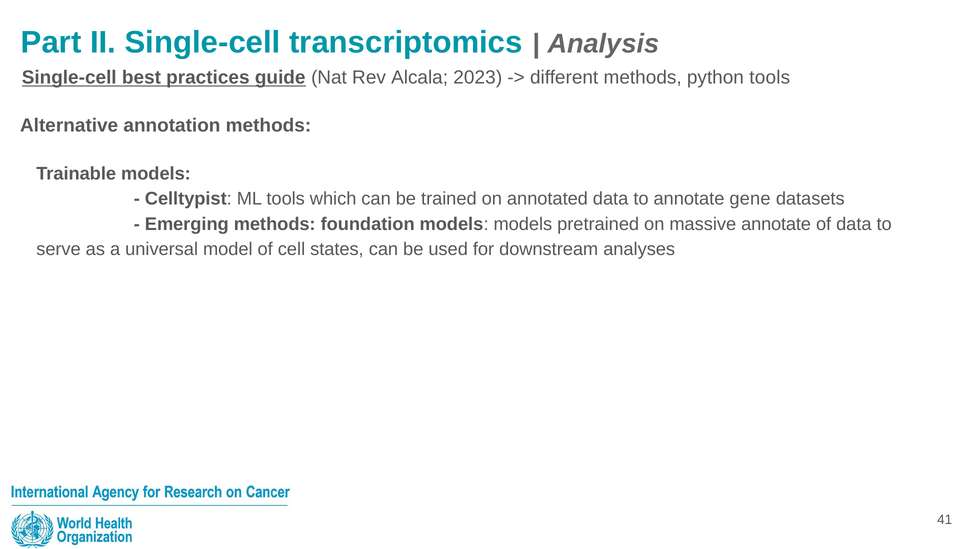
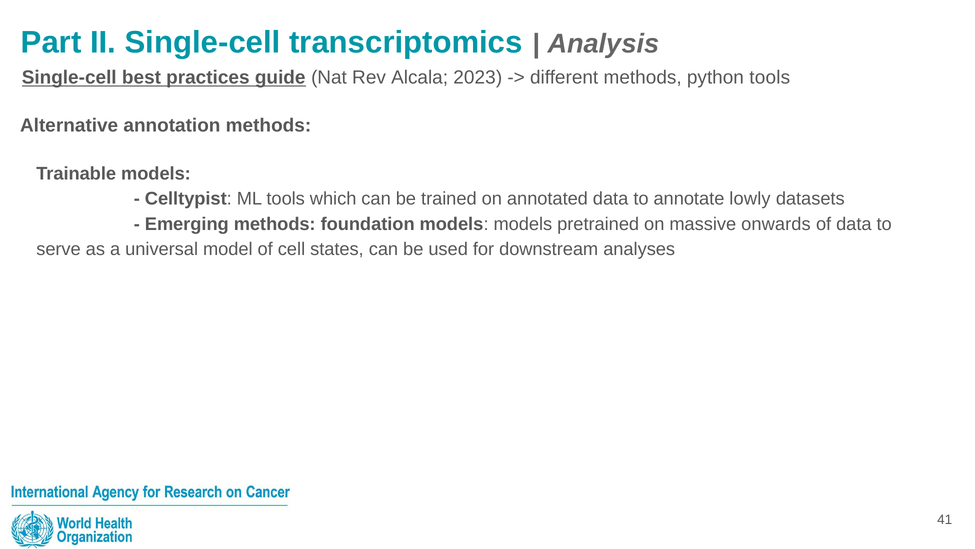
gene: gene -> lowly (750, 199)
massive annotate: annotate -> onwards (776, 224)
